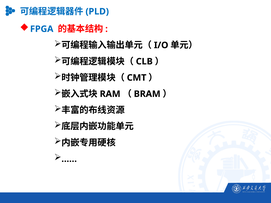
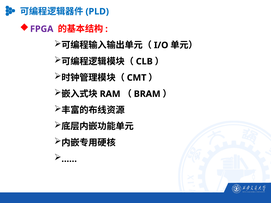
FPGA colour: blue -> purple (42, 29)
